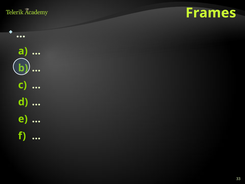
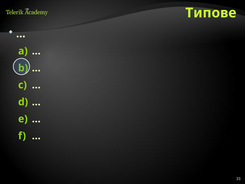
Frames: Frames -> Типове (211, 13)
